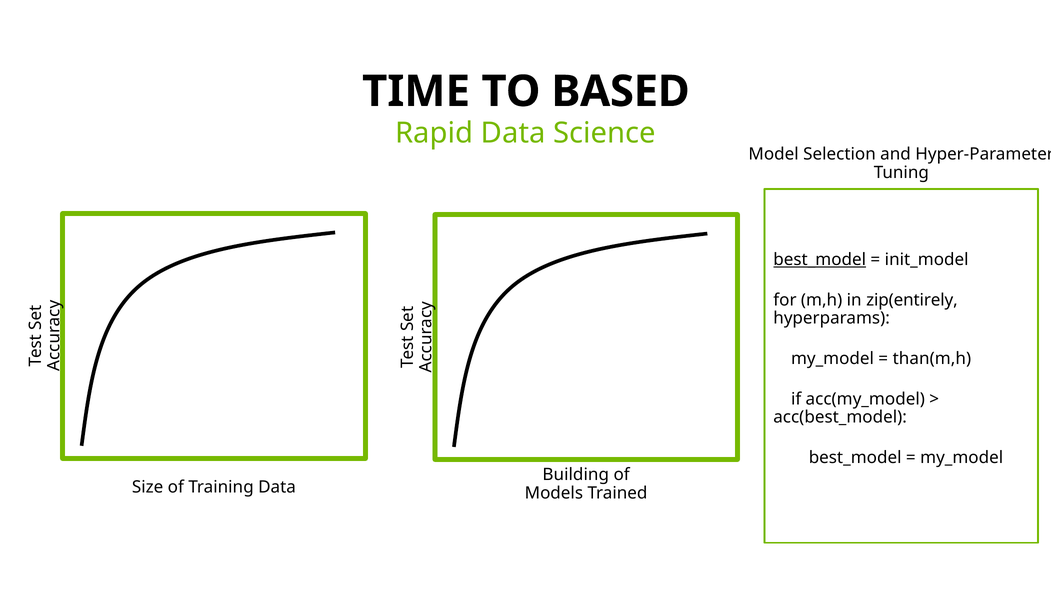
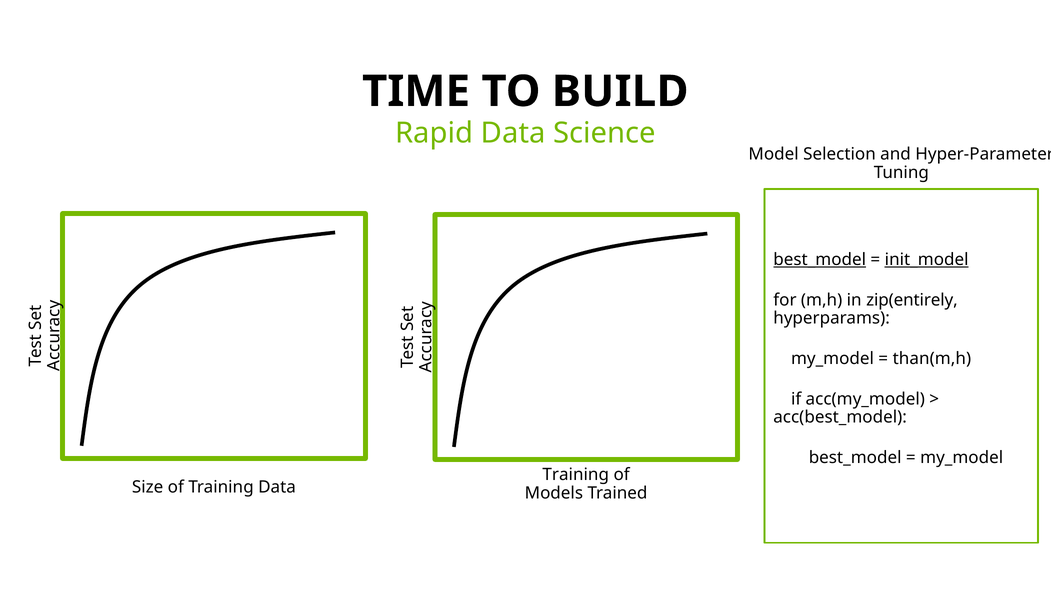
BASED: BASED -> BUILD (620, 92)
init_model underline: none -> present (927, 260)
Building: Building -> Training (576, 475)
